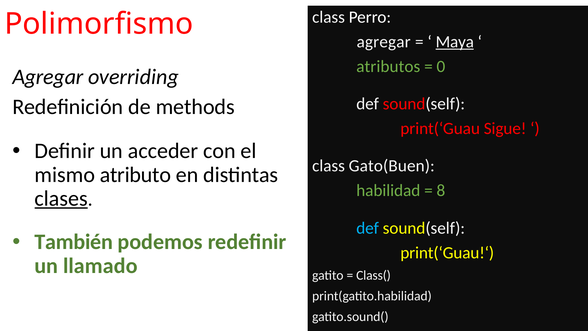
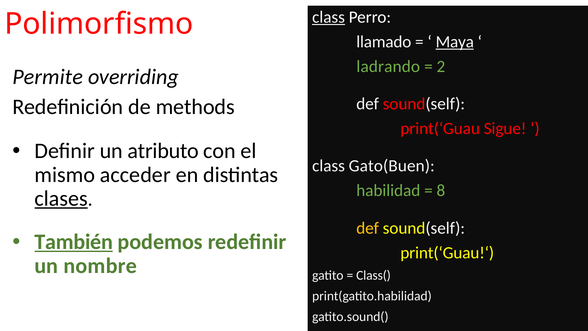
class underline: none -> present (329, 17)
agregar: agregar -> llamado (384, 42)
atributos: atributos -> ladrando (388, 66)
0: 0 -> 2 (441, 66)
Agregar: Agregar -> Permite (48, 77)
acceder: acceder -> atributo (163, 151)
atributo: atributo -> acceder (135, 175)
def colour: light blue -> yellow (368, 228)
También underline: none -> present (74, 242)
llamado: llamado -> nombre (100, 266)
